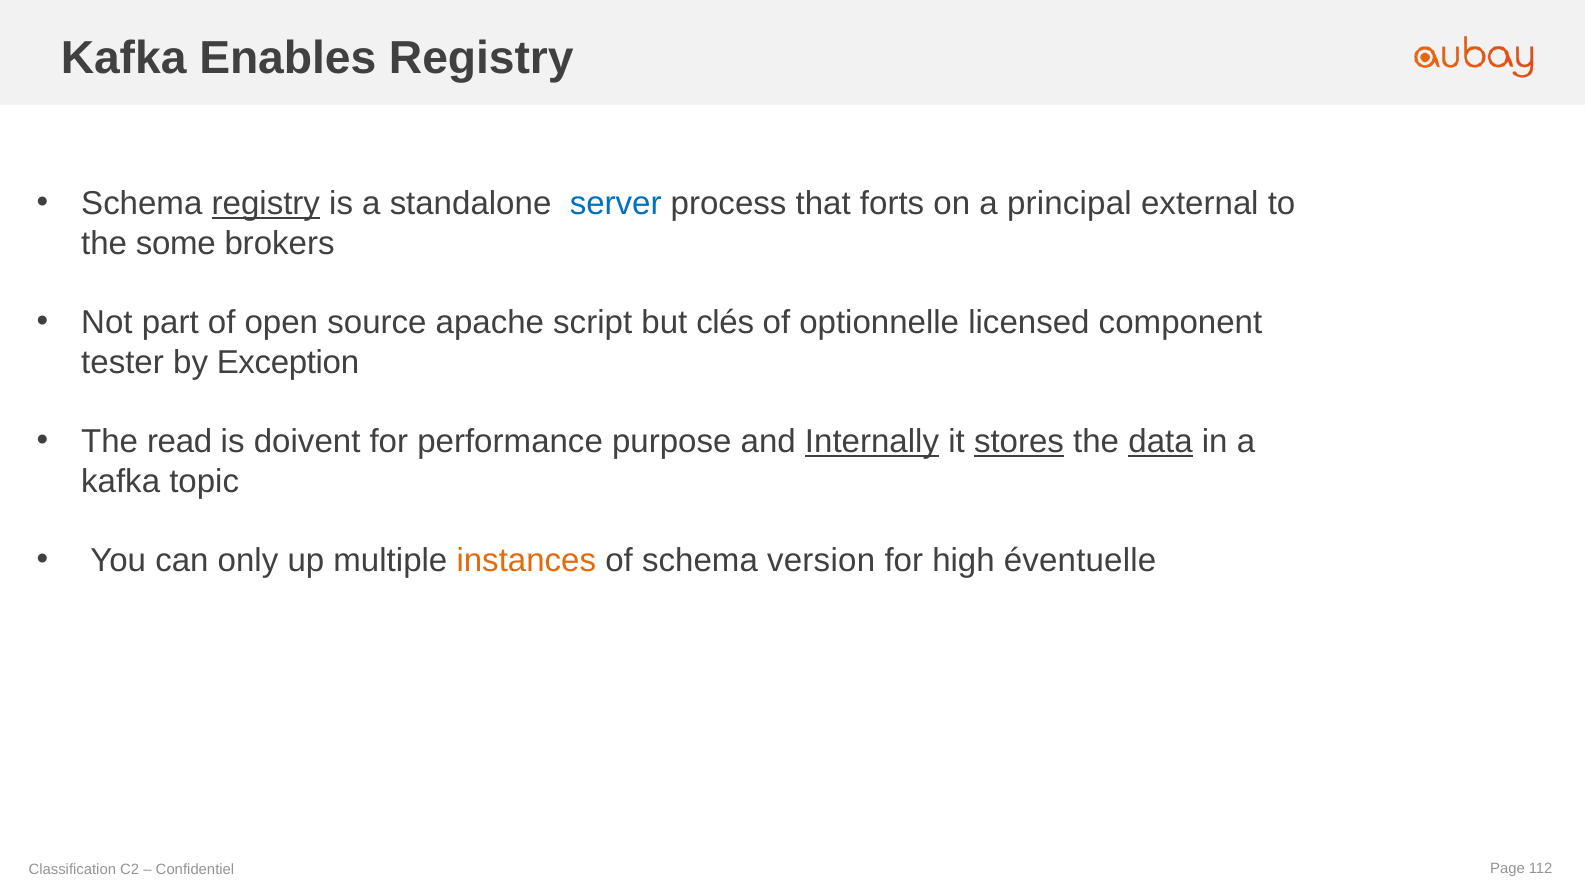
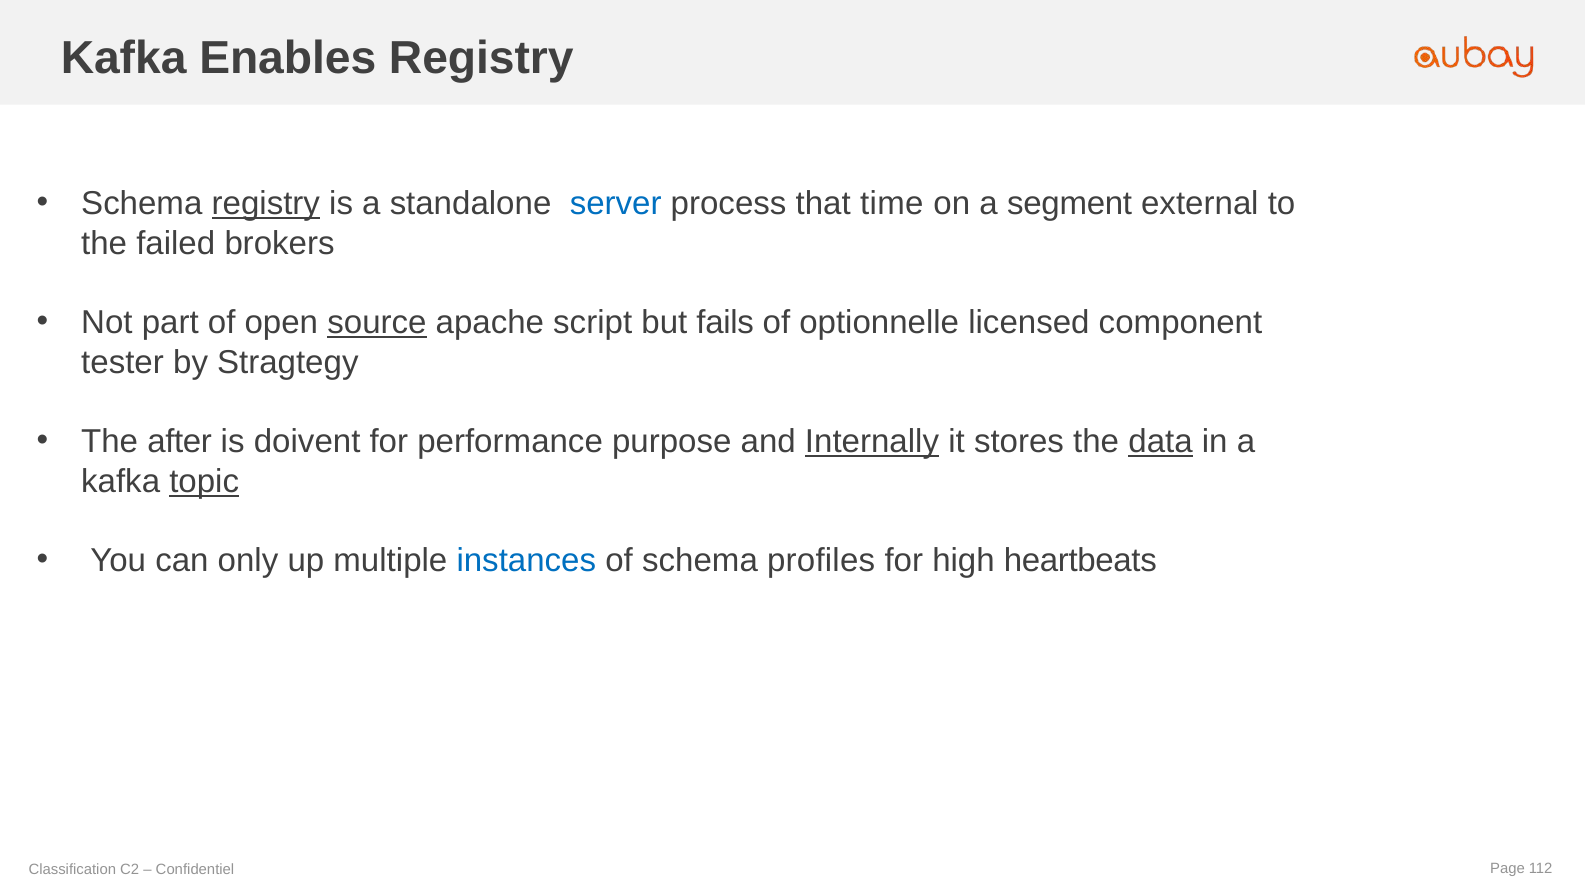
forts: forts -> time (892, 204)
principal: principal -> segment (1070, 204)
some: some -> failed (176, 243)
source underline: none -> present (377, 323)
clés: clés -> fails (725, 323)
Exception: Exception -> Stragtegy (288, 362)
read: read -> after (180, 441)
stores underline: present -> none (1019, 441)
topic underline: none -> present (204, 481)
instances colour: orange -> blue (526, 560)
version: version -> profiles (821, 560)
éventuelle: éventuelle -> heartbeats (1080, 560)
